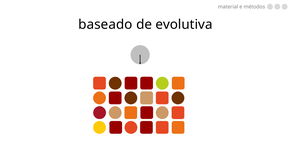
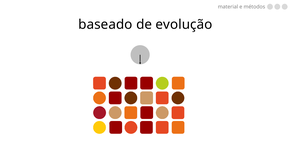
evolutiva: evolutiva -> evolução (184, 24)
